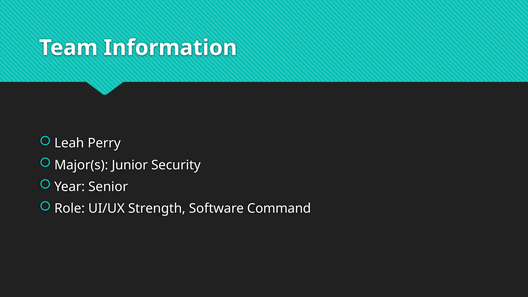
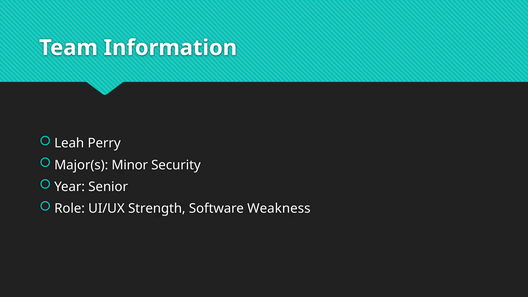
Junior: Junior -> Minor (130, 165)
Command: Command -> Weakness (279, 209)
